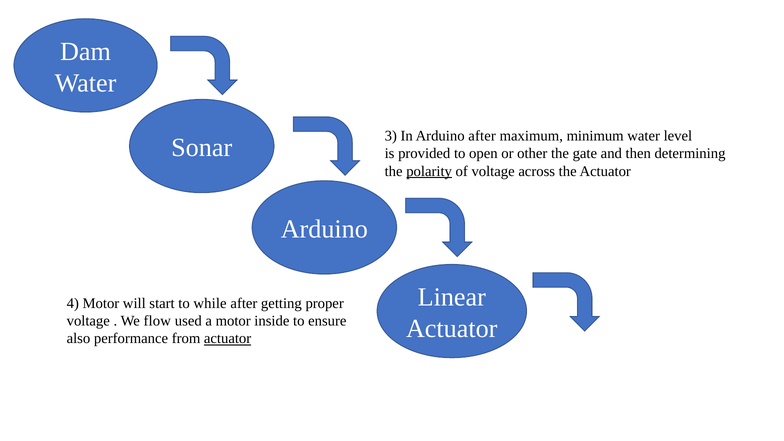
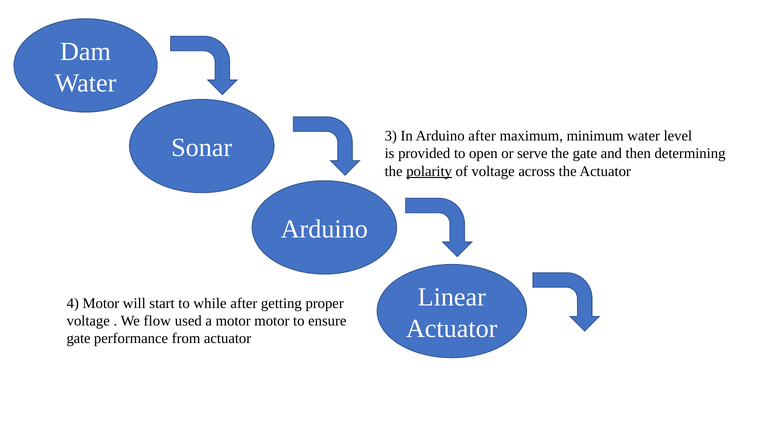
other: other -> serve (532, 154)
motor inside: inside -> motor (272, 321)
also: also -> gate (79, 339)
actuator underline: present -> none (228, 339)
